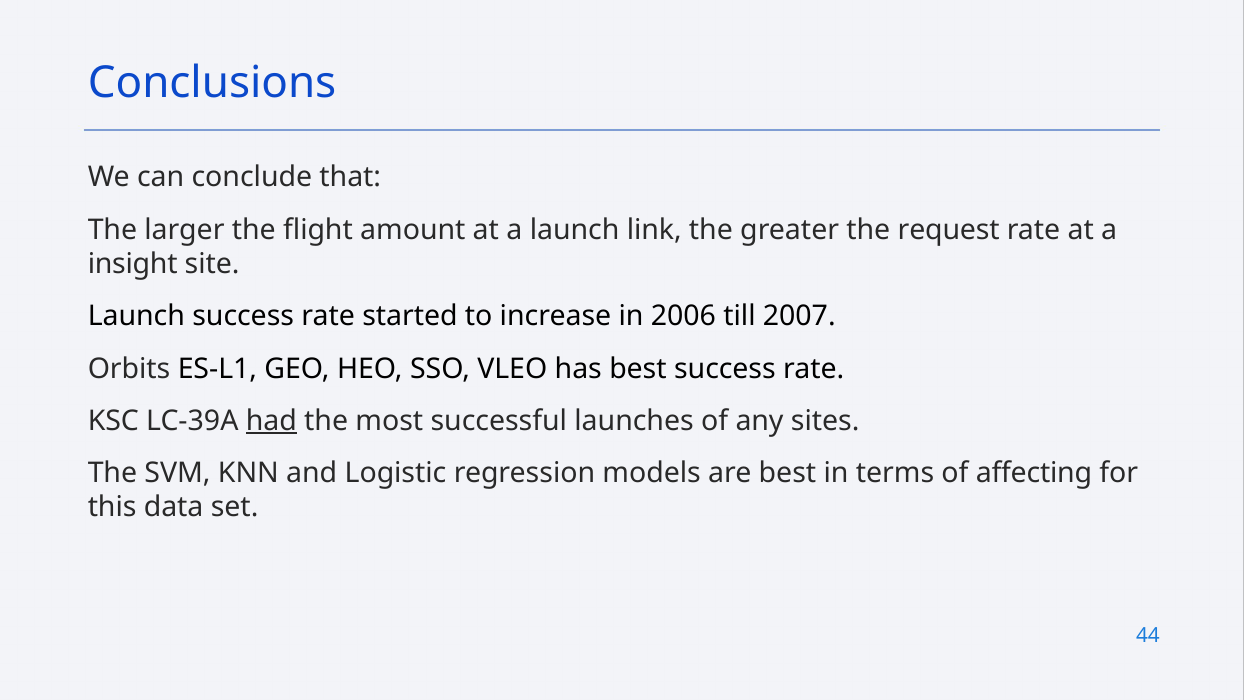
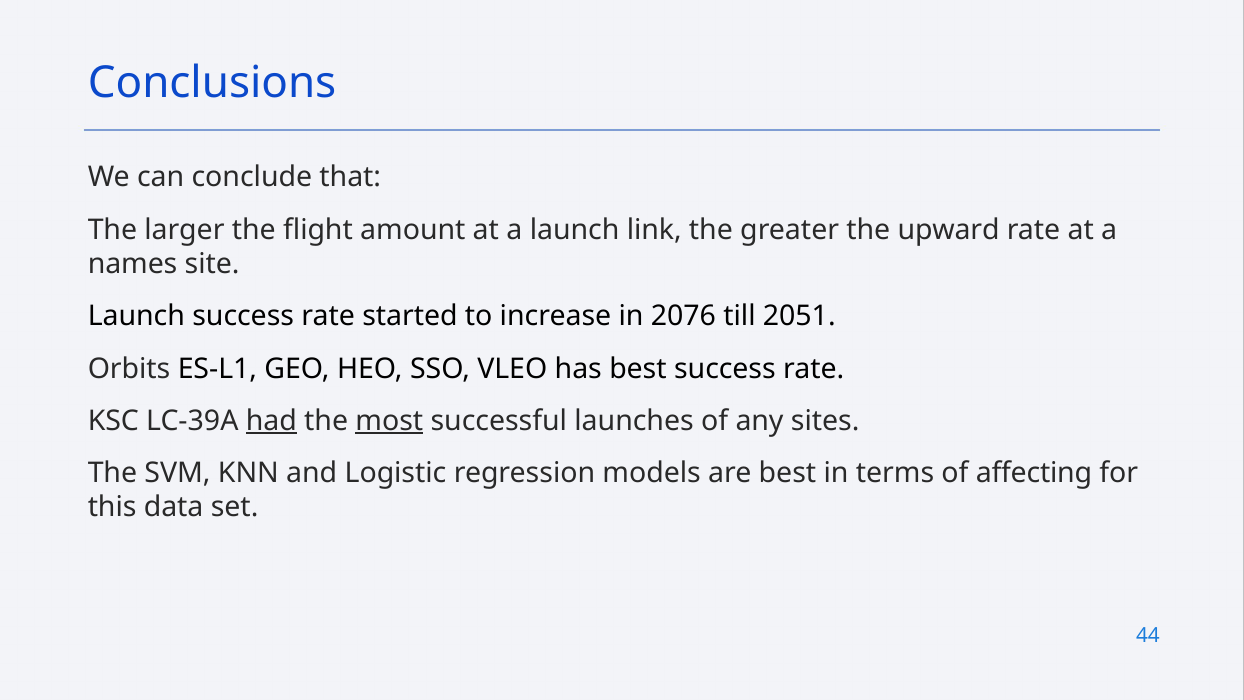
request: request -> upward (949, 230)
insight: insight -> names (133, 264)
2006: 2006 -> 2076 (683, 316)
2007: 2007 -> 2051 (799, 316)
most underline: none -> present (389, 421)
